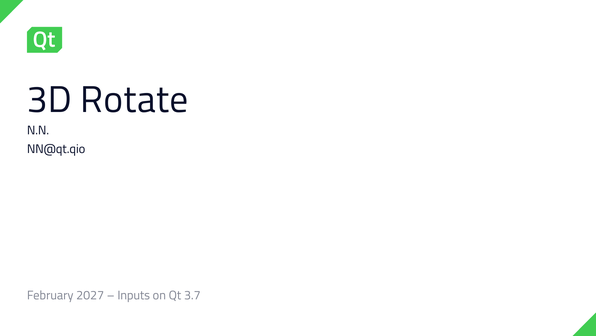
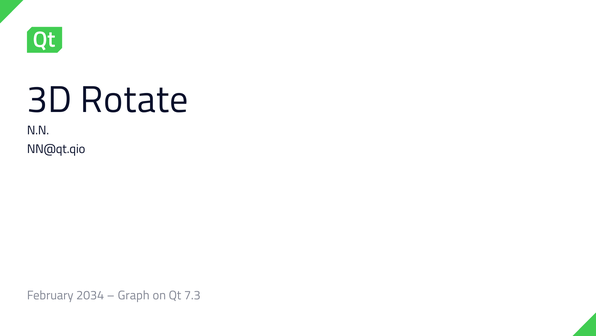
2027: 2027 -> 2034 (90, 295)
Inputs: Inputs -> Graph (134, 295)
3.7: 3.7 -> 7.3 (192, 295)
